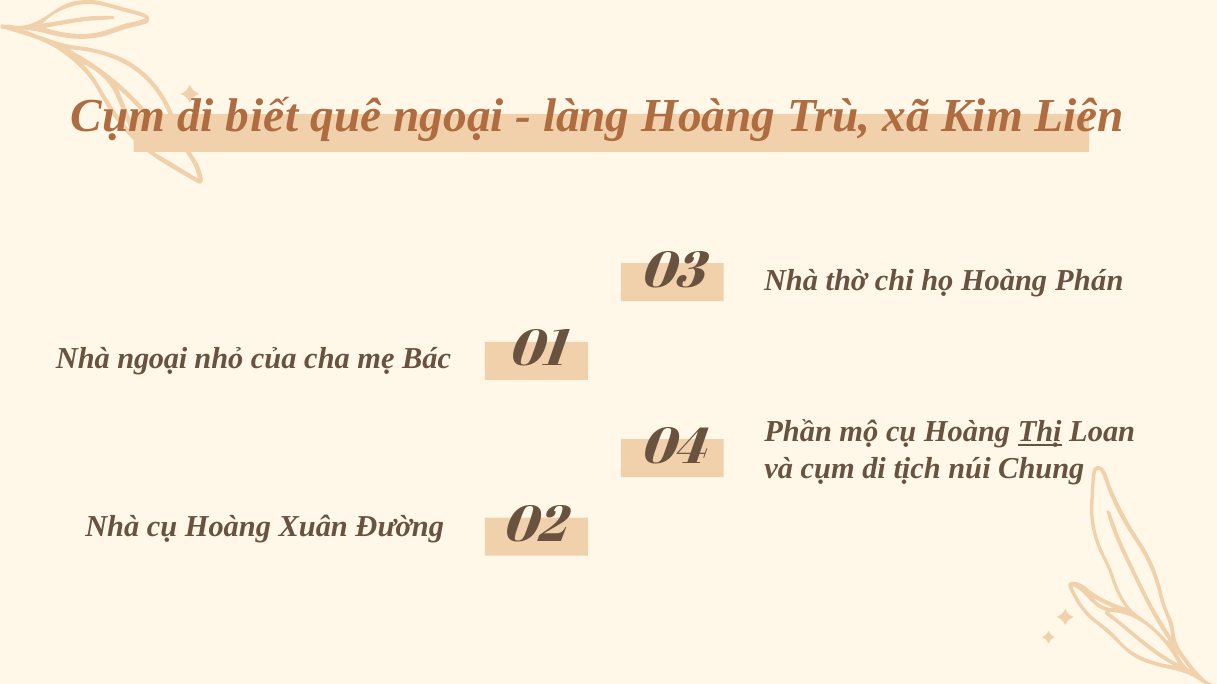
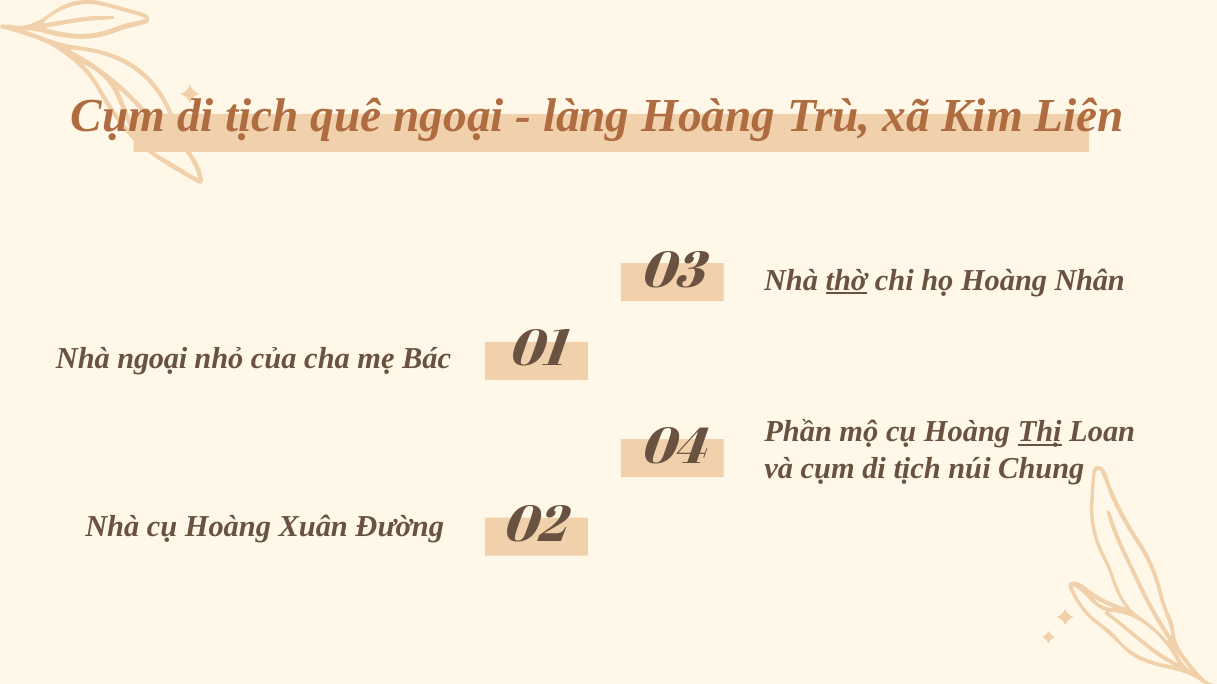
biết: biết -> tịch (262, 116)
thờ underline: none -> present (846, 280)
Phán: Phán -> Nhân (1090, 280)
